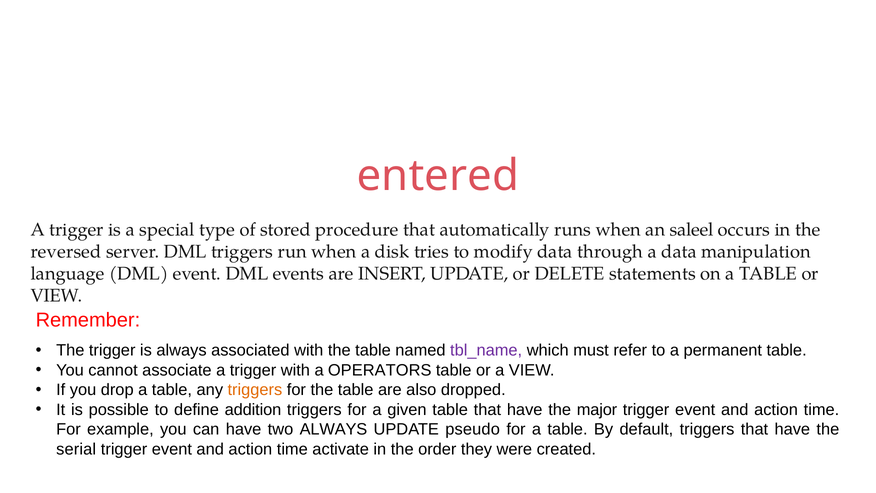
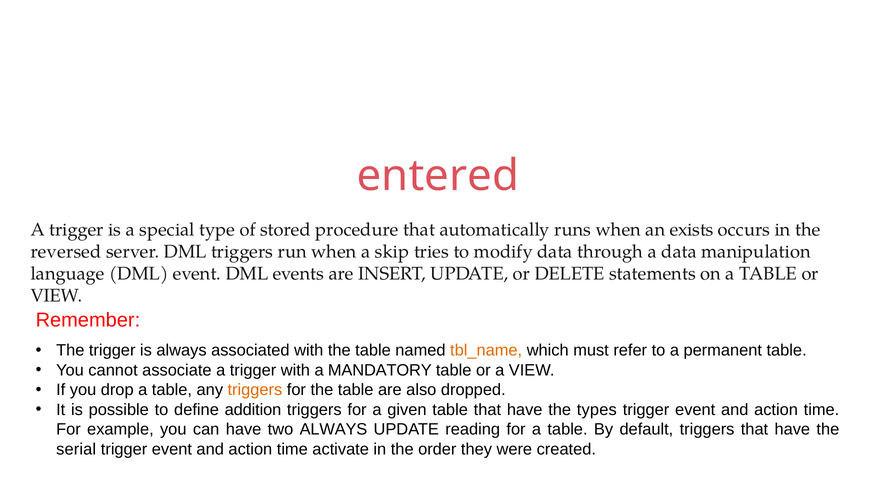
saleel: saleel -> exists (692, 230)
disk: disk -> skip (392, 252)
tbl_name colour: purple -> orange (486, 350)
OPERATORS: OPERATORS -> MANDATORY (380, 370)
major: major -> types (597, 409)
pseudo: pseudo -> reading (473, 429)
